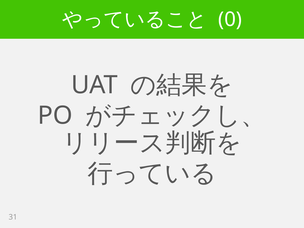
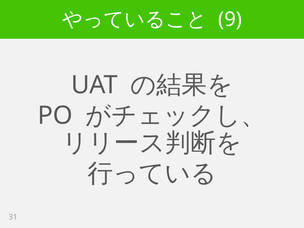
0: 0 -> 9 (230, 20)
